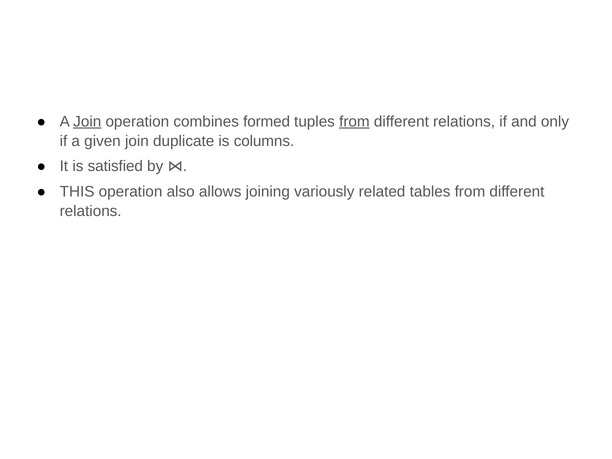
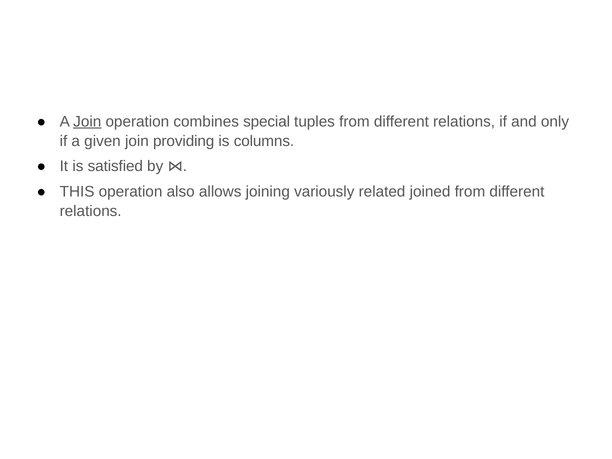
formed: formed -> special (267, 122)
from underline: present -> none (354, 122)
duplicate: duplicate -> providing (184, 141)
tables: tables -> joined (430, 191)
